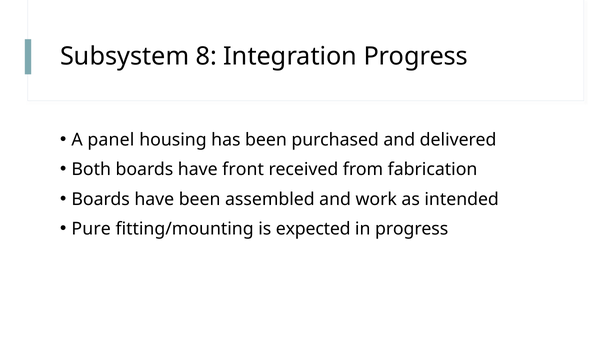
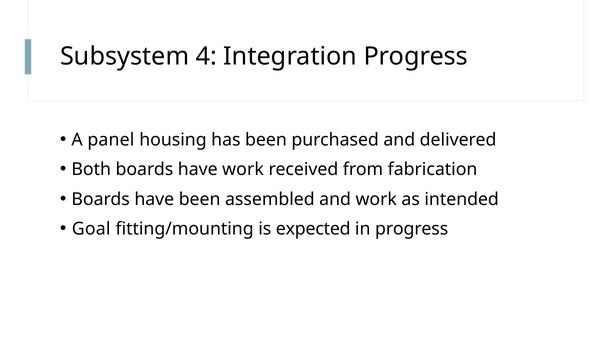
8: 8 -> 4 (206, 57)
have front: front -> work (243, 169)
Pure: Pure -> Goal (91, 229)
